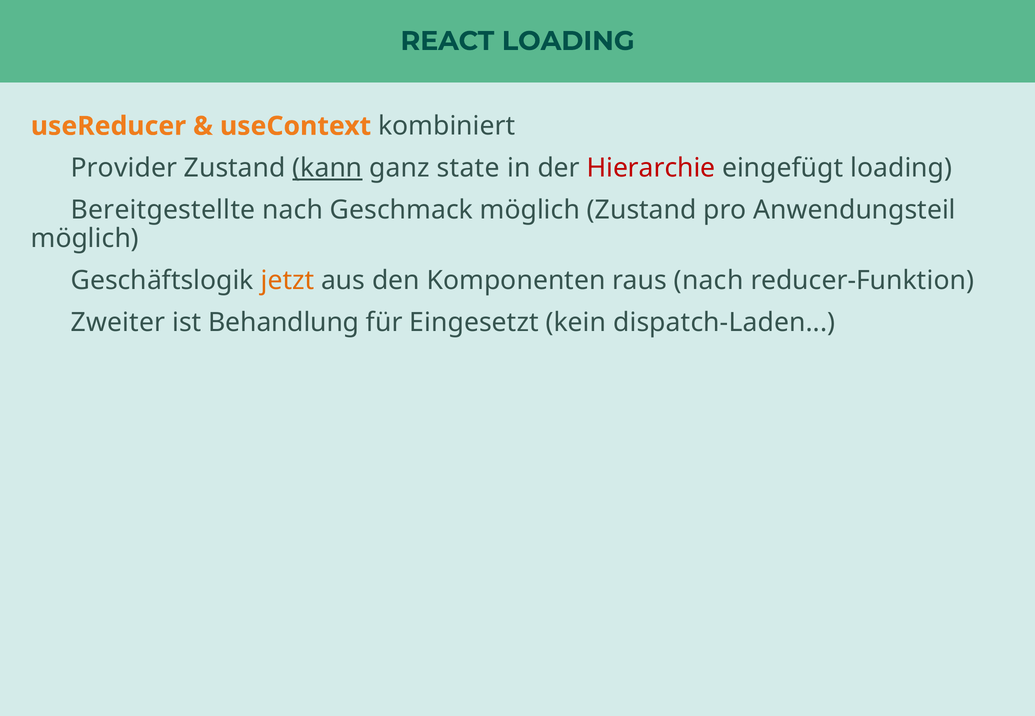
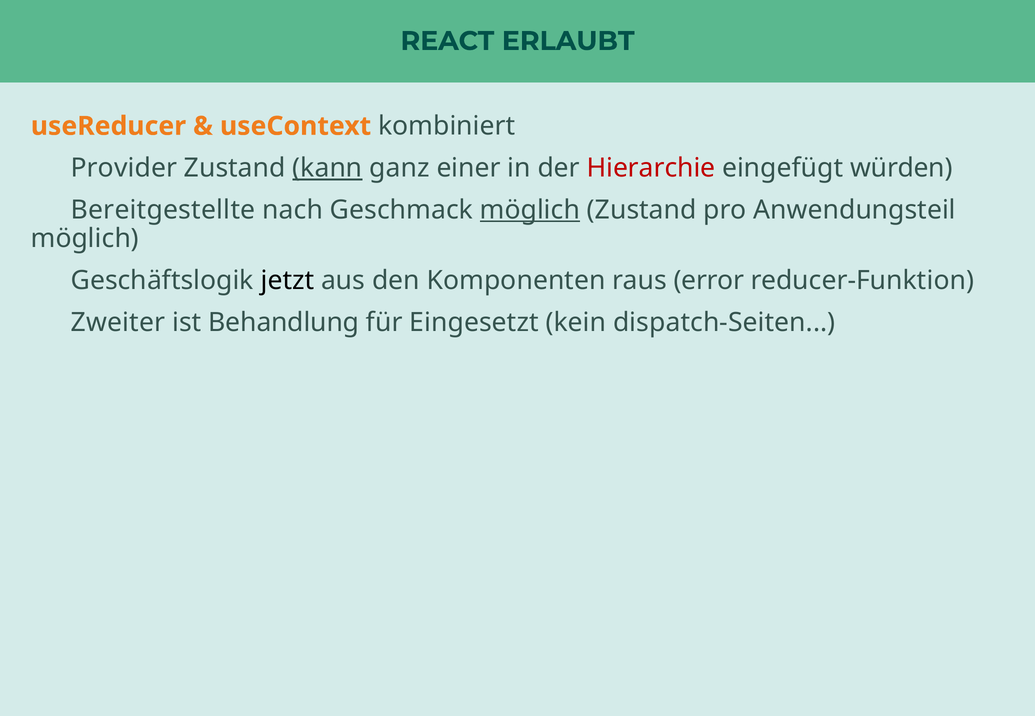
REACT LOADING: LOADING -> ERLAUBT (568, 41)
state: state -> einer (469, 168)
eingefügt loading: loading -> würden (901, 168)
möglich underline: none -> present (530, 210)
jetzt colour: orange -> black (287, 281)
raus nach: nach -> error (709, 281)
dispatch-Laden: dispatch-Laden -> dispatch-Seiten (724, 323)
